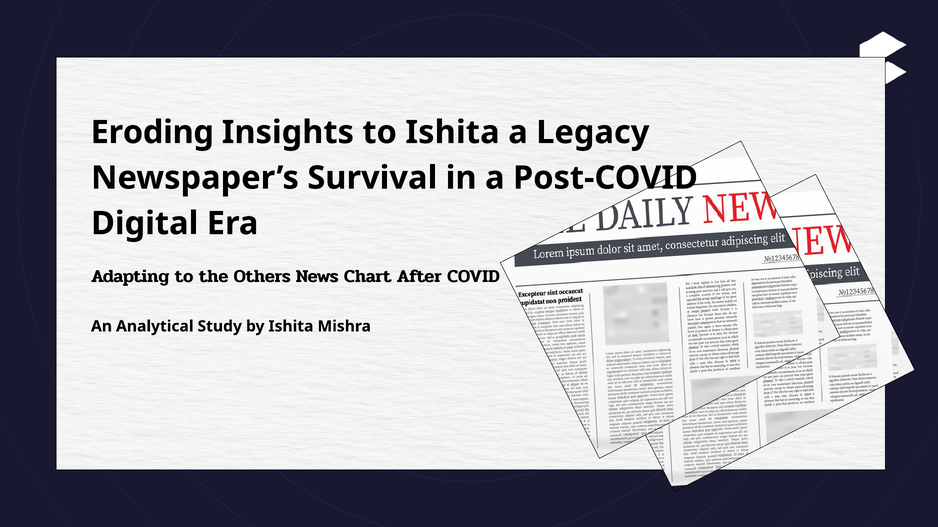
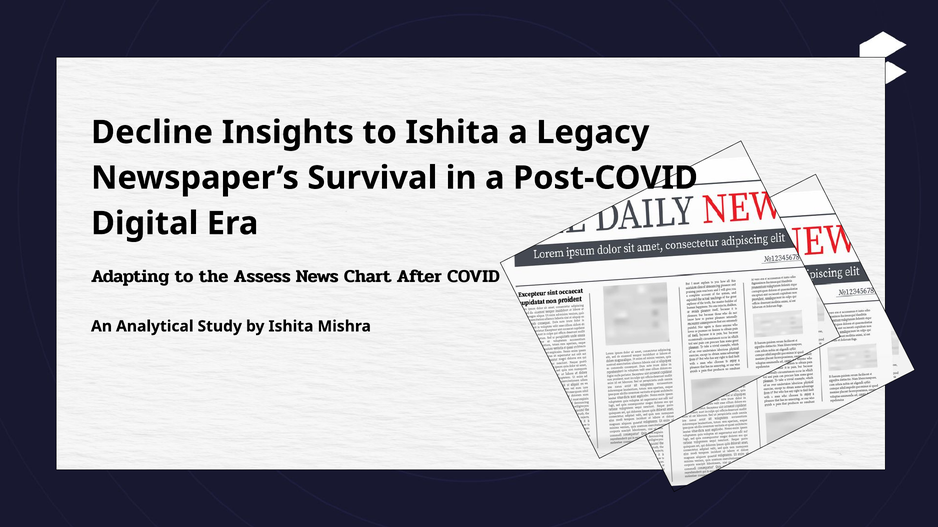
Eroding: Eroding -> Decline (152, 133)
Others: Others -> Assess (262, 277)
